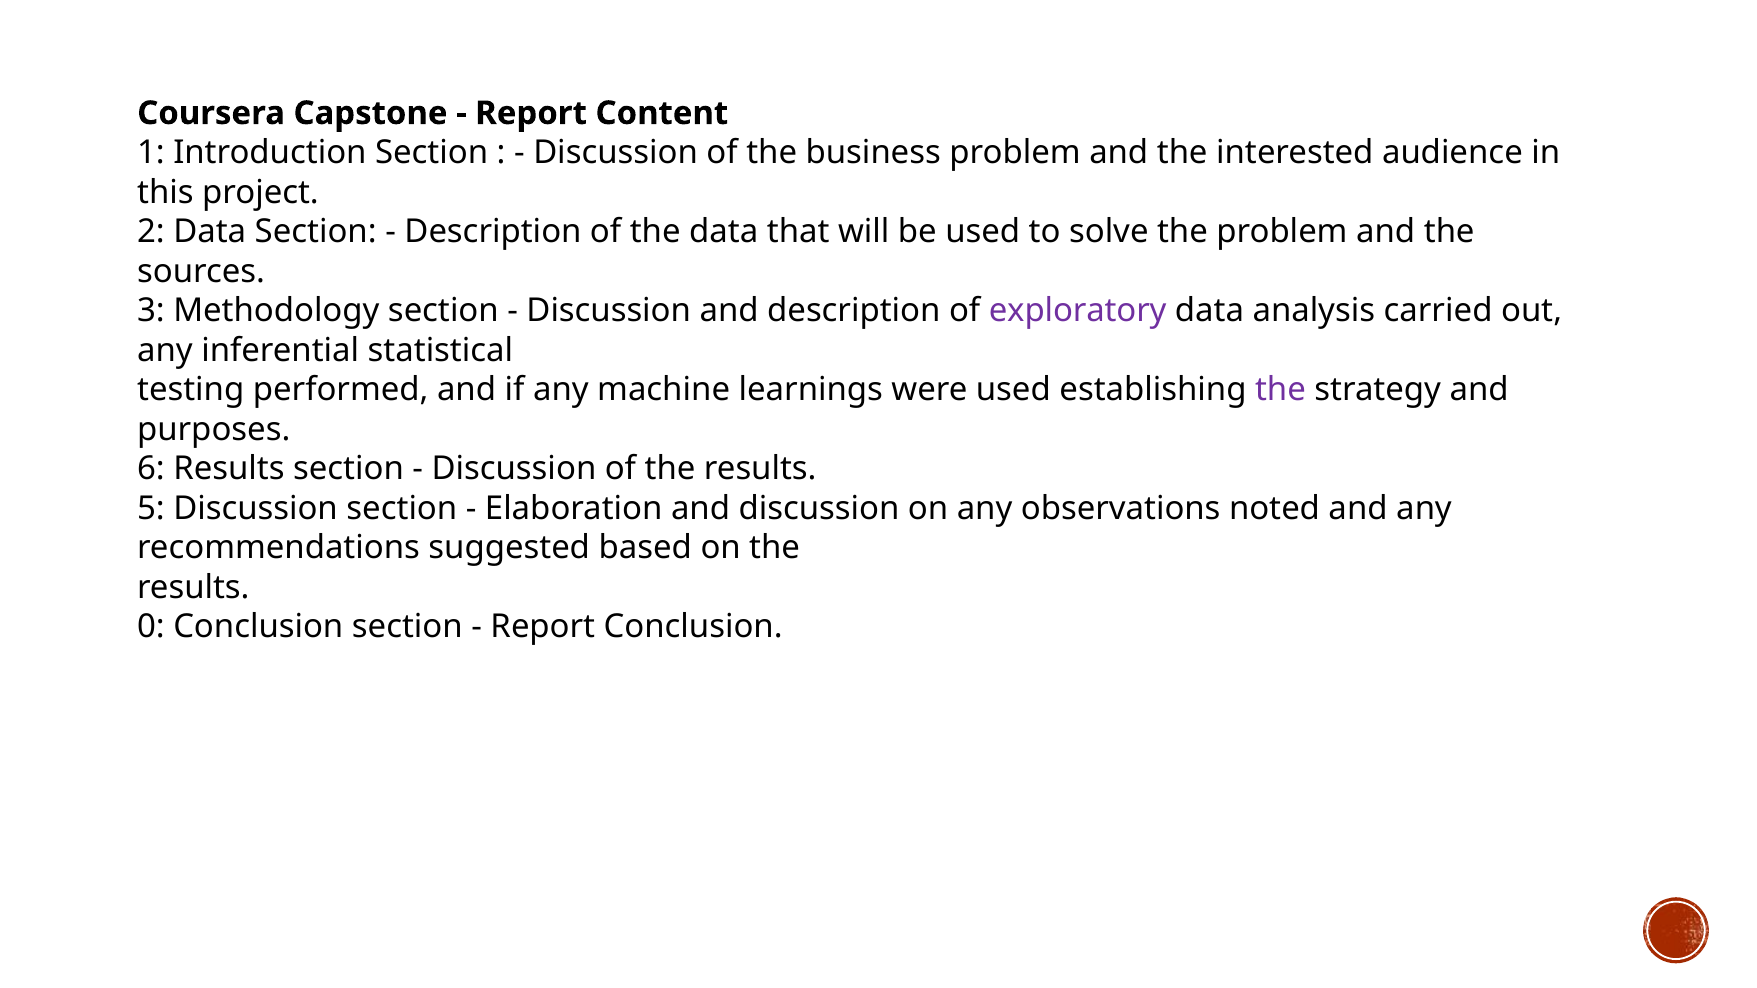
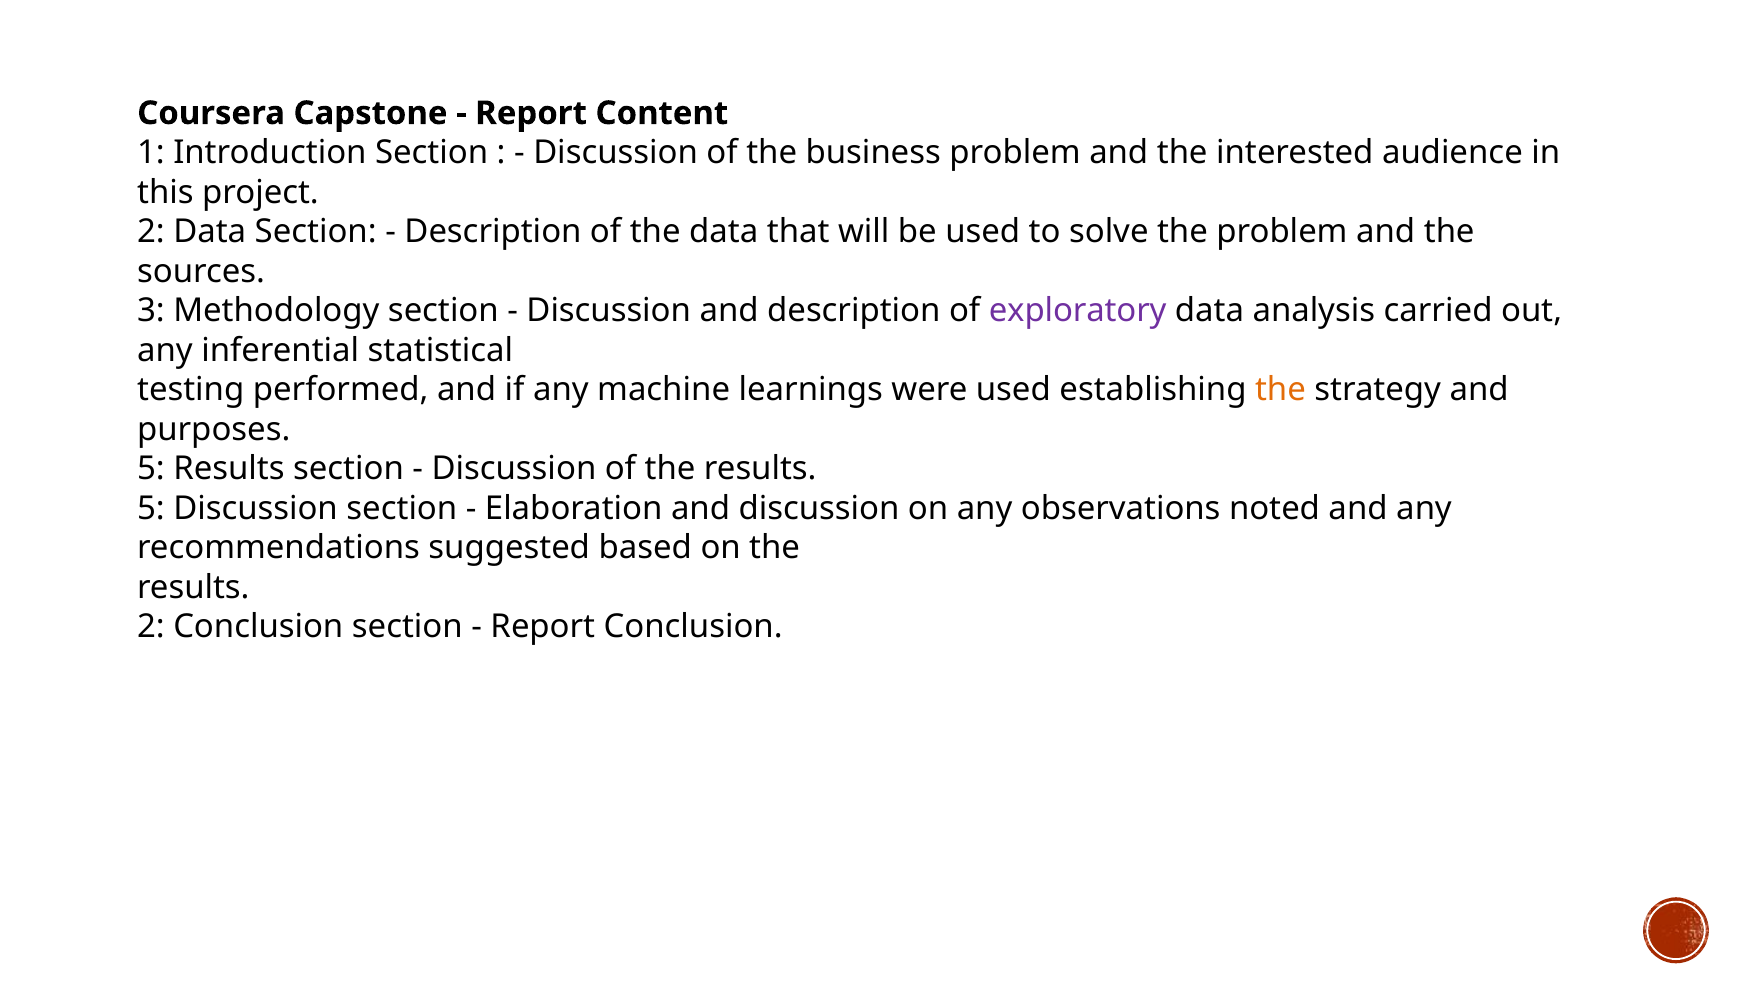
the colour: purple -> orange (1280, 390)
6: 6 -> 5 (151, 469)
0: 0 -> 2 (151, 627)
